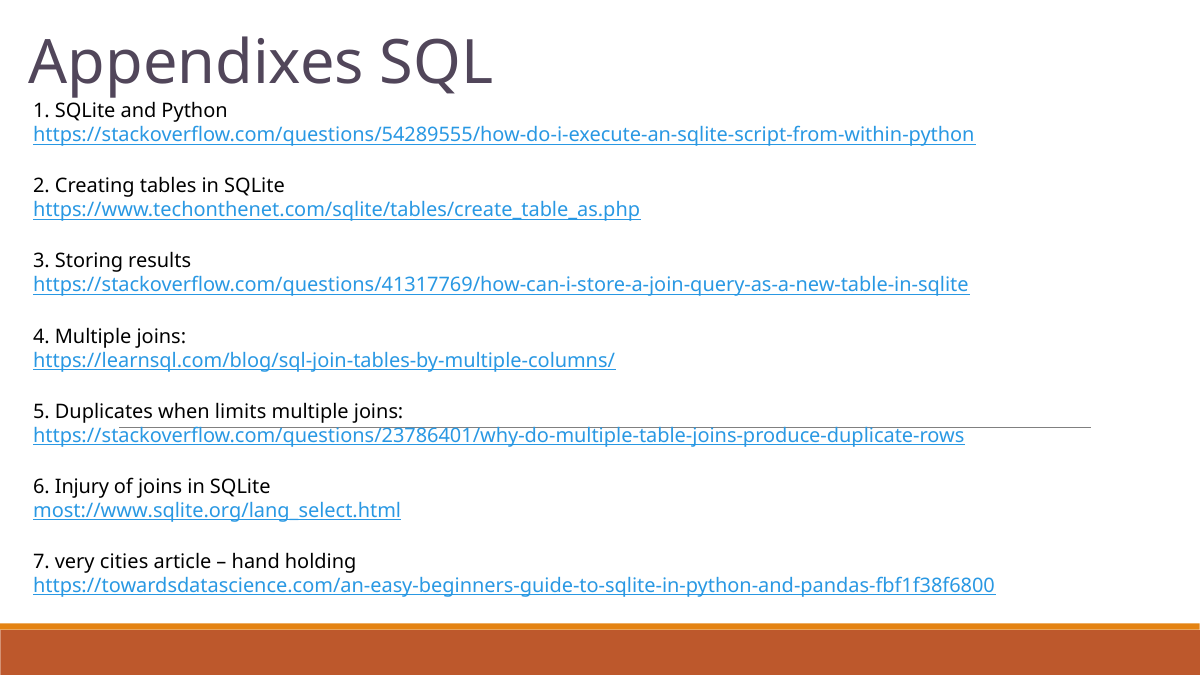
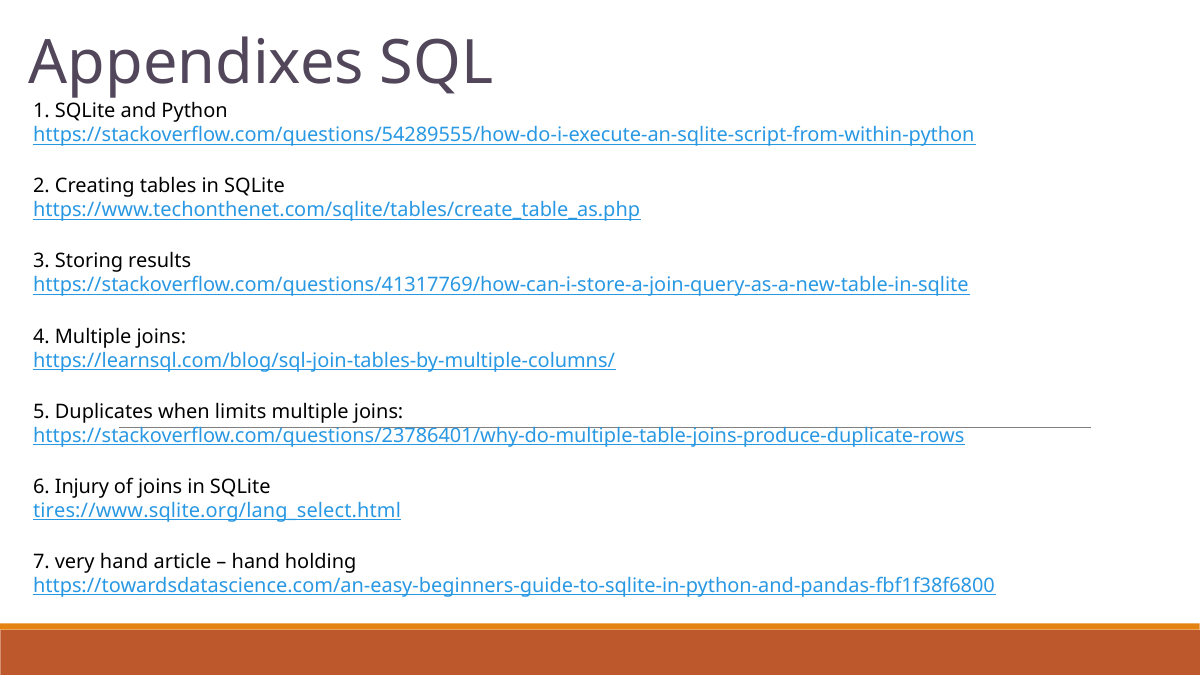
most://www.sqlite.org/lang_select.html: most://www.sqlite.org/lang_select.html -> tires://www.sqlite.org/lang_select.html (217, 511)
very cities: cities -> hand (124, 562)
